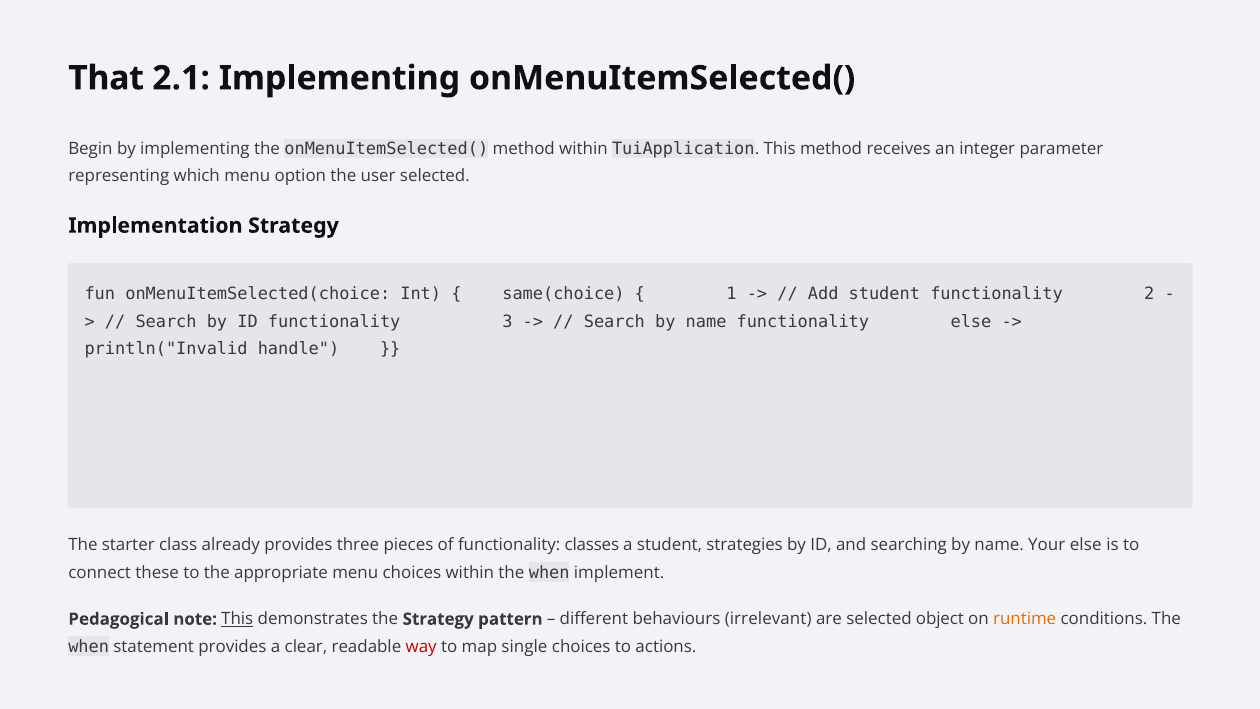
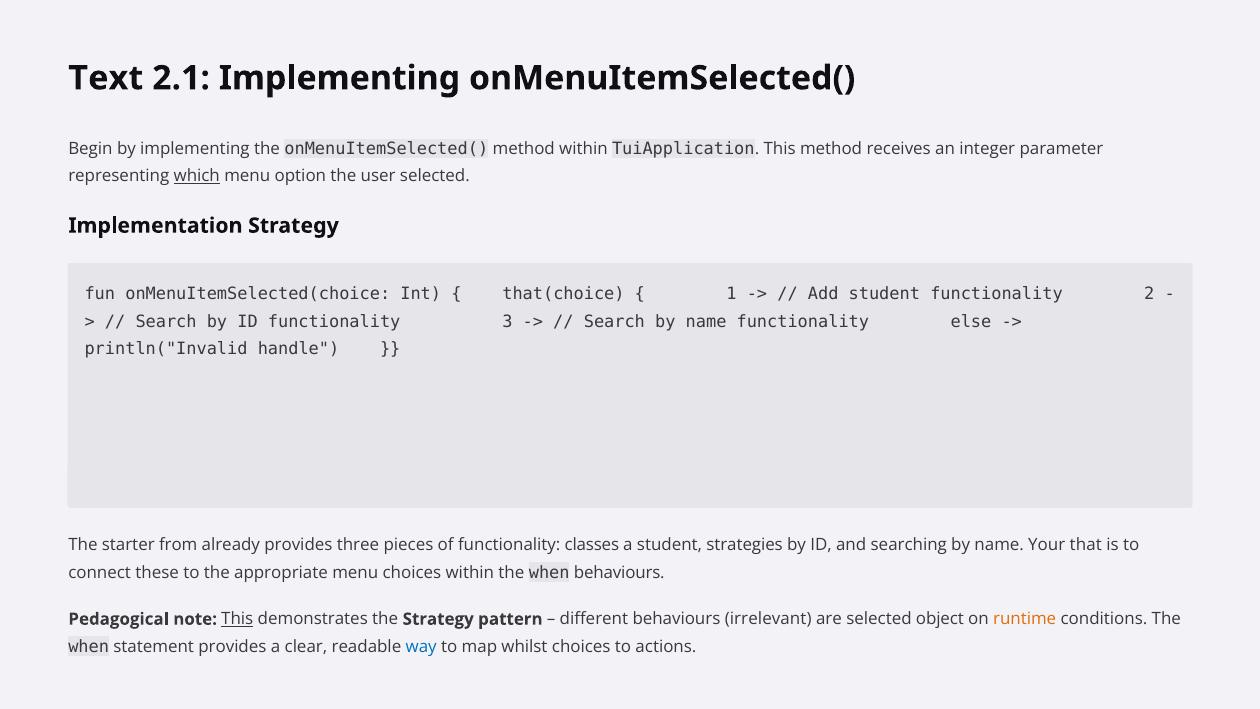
That: That -> Text (106, 78)
which underline: none -> present (197, 176)
same(choice: same(choice -> that(choice (563, 294)
class: class -> from (178, 545)
Your else: else -> that (1086, 545)
when implement: implement -> behaviours (619, 572)
way colour: red -> blue (421, 646)
single: single -> whilst (524, 646)
